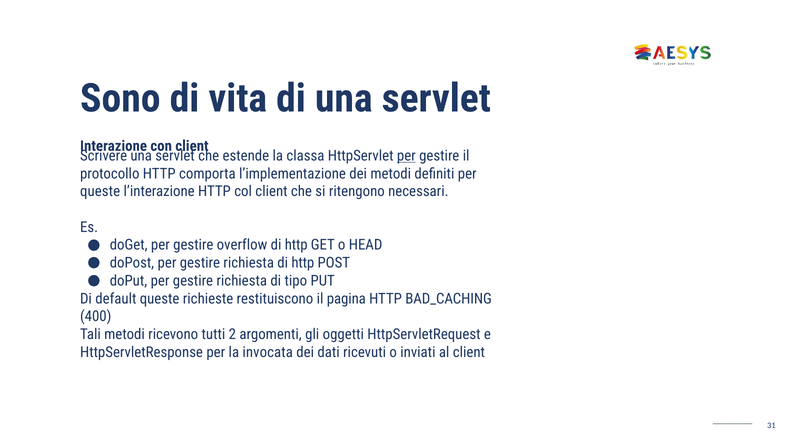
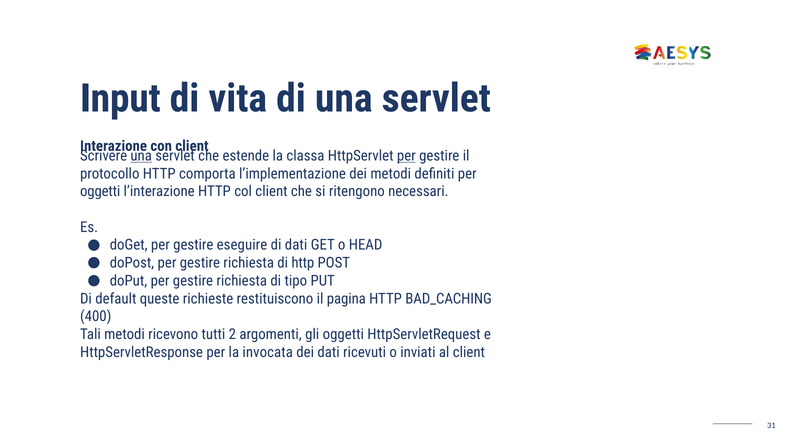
Sono: Sono -> Input (120, 98)
una underline: none -> present (141, 156)
queste: queste -> oggetti (100, 191)
overflow: overflow -> eseguire (242, 245)
http: http -> dati (296, 245)
